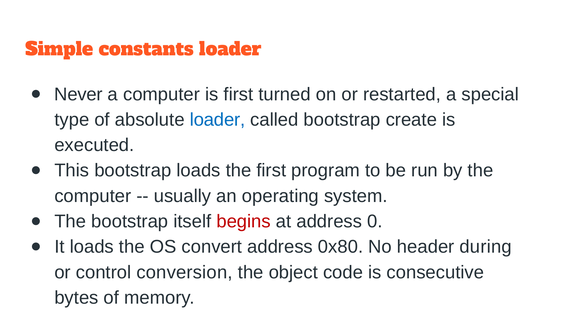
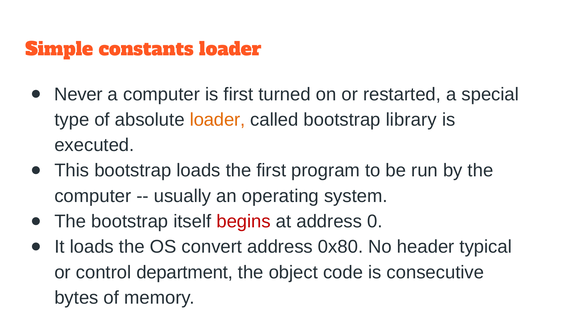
loader colour: blue -> orange (218, 120)
create: create -> library (411, 120)
during: during -> typical (486, 247)
conversion: conversion -> department (185, 272)
